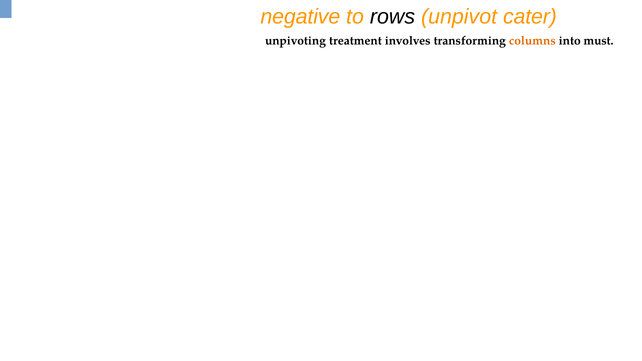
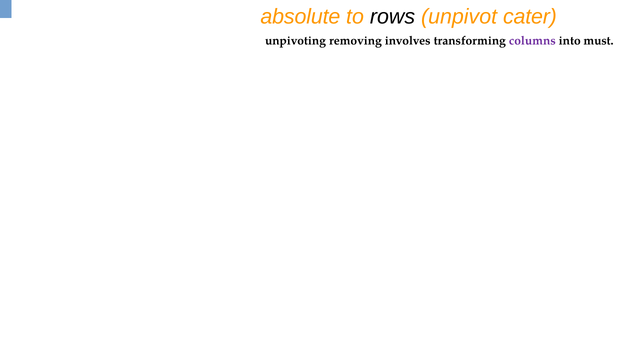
negative: negative -> absolute (300, 17)
treatment: treatment -> removing (355, 41)
columns colour: orange -> purple (532, 41)
